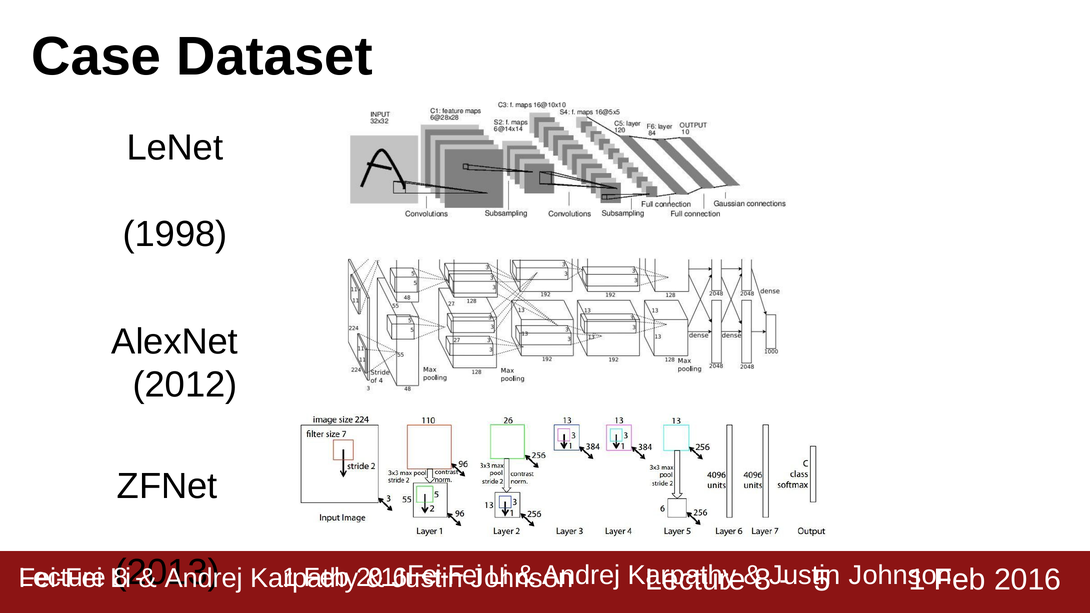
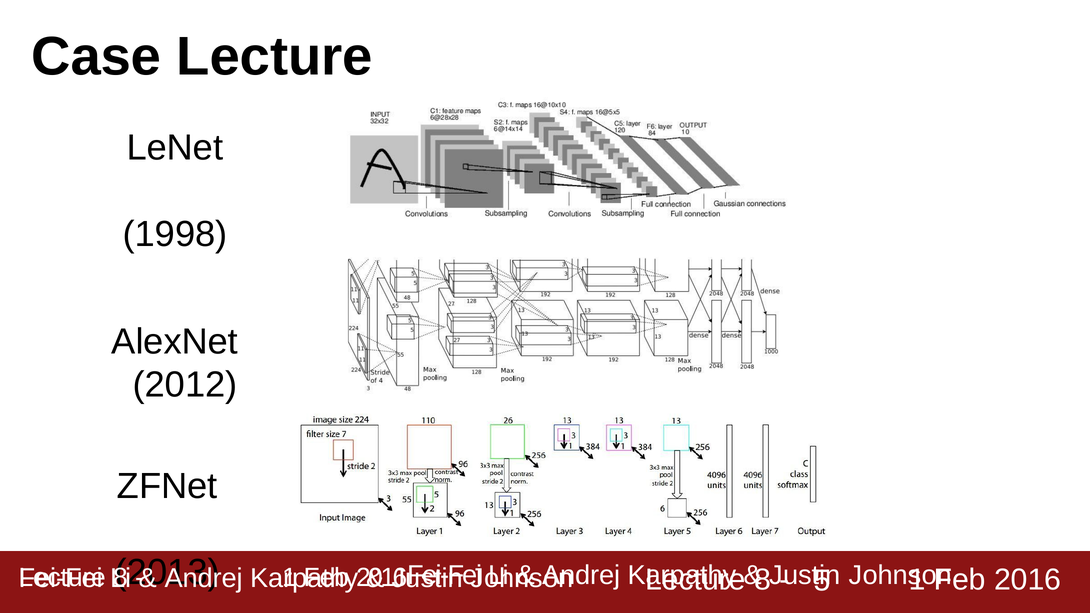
Case Dataset: Dataset -> Lecture (275, 57)
